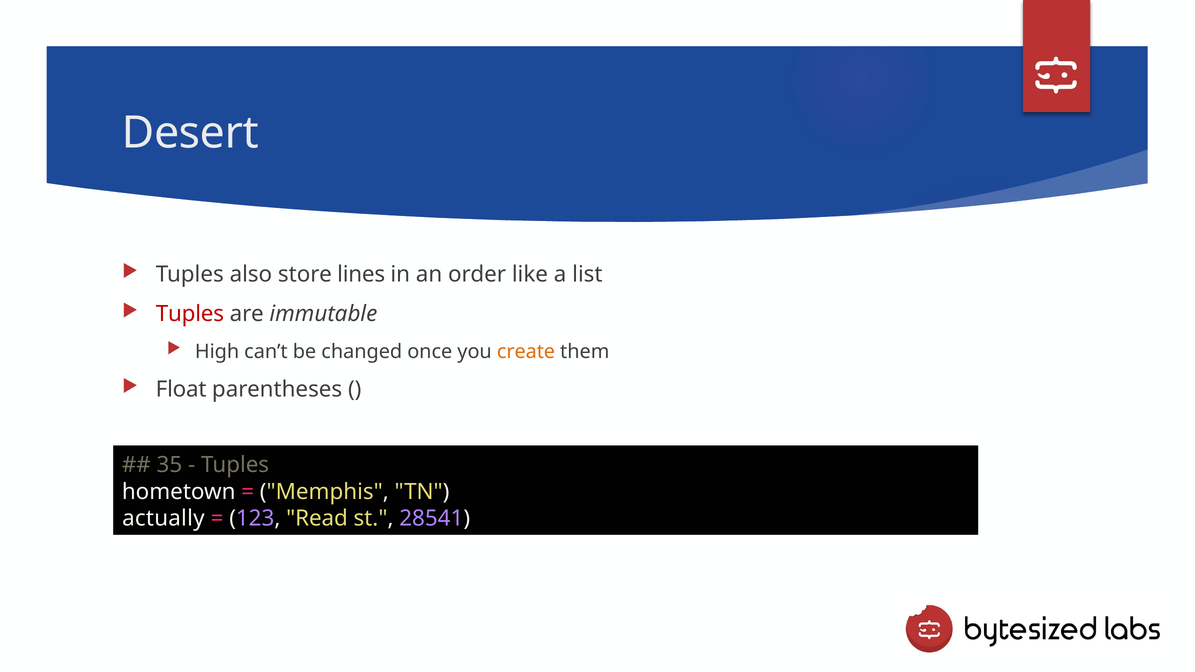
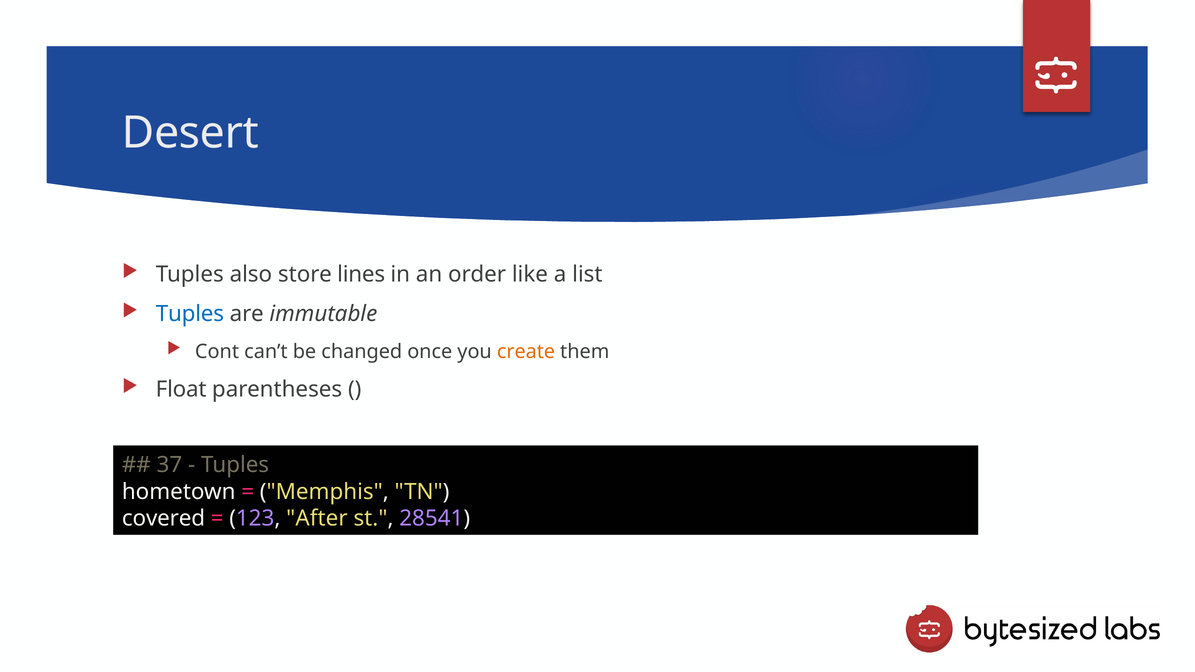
Tuples colour: red -> blue (190, 314)
High: High -> Cont (217, 352)
35: 35 -> 37 (169, 465)
actually: actually -> covered (164, 519)
Read: Read -> After (317, 519)
